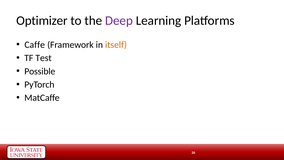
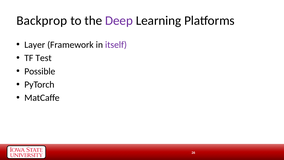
Optimizer: Optimizer -> Backprop (42, 21)
Caffe: Caffe -> Layer (35, 45)
itself colour: orange -> purple (116, 45)
